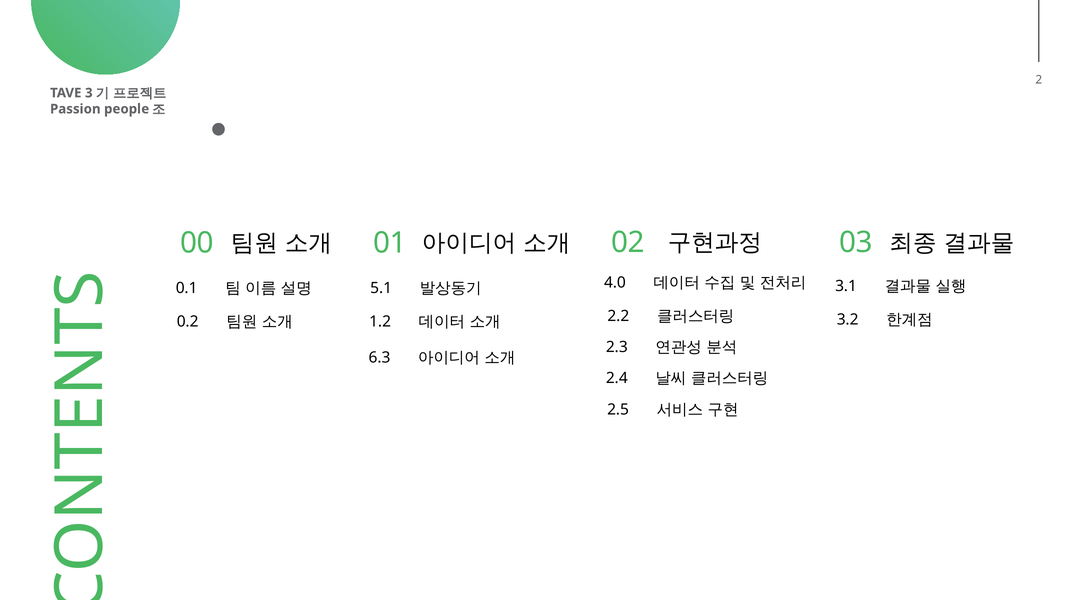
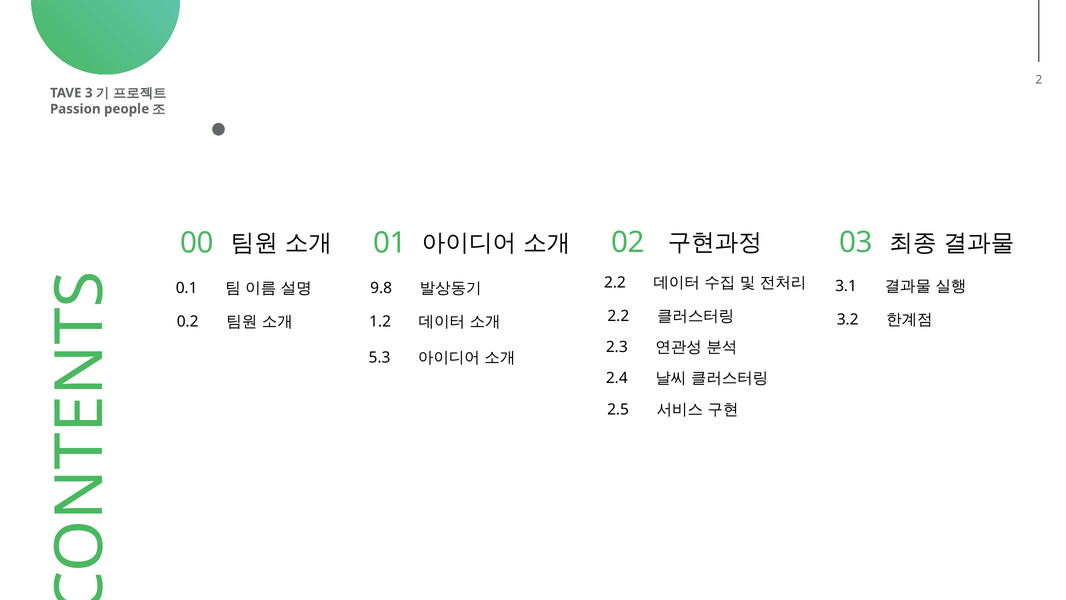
5.1: 5.1 -> 9.8 (381, 288)
4.0: 4.0 -> 2.2 (615, 282)
6.3: 6.3 -> 5.3 (379, 357)
